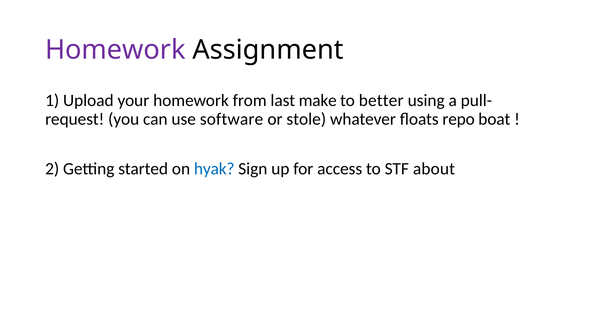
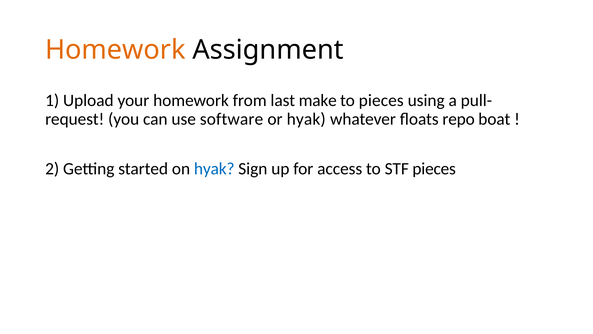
Homework colour: purple -> orange (115, 50)
to better: better -> pieces (381, 100)
or stole: stole -> hyak (306, 119)
STF about: about -> pieces (434, 169)
